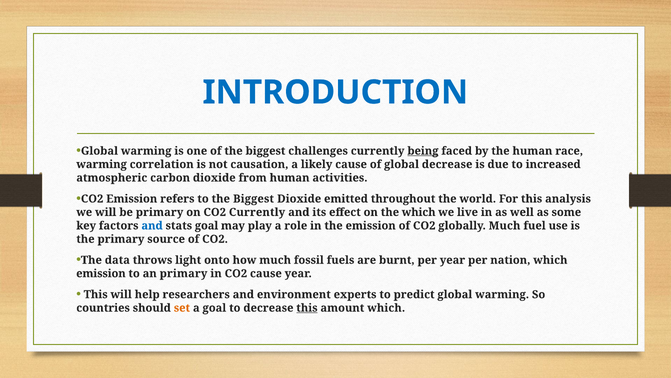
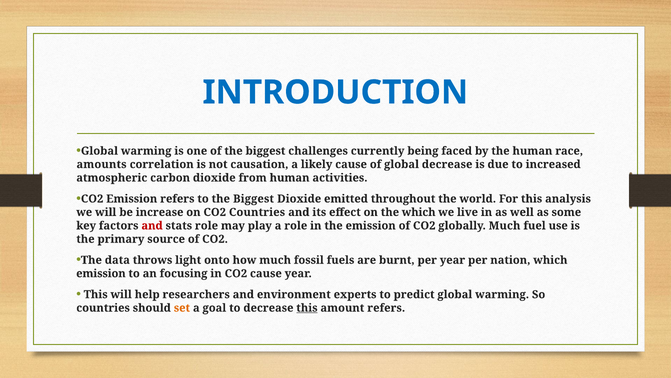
being underline: present -> none (423, 151)
warming: warming -> amounts (102, 164)
be primary: primary -> increase (160, 212)
CO2 Currently: Currently -> Countries (257, 212)
and colour: blue -> red (152, 225)
stats goal: goal -> role (206, 225)
an primary: primary -> focusing (184, 273)
amount which: which -> refers (386, 308)
